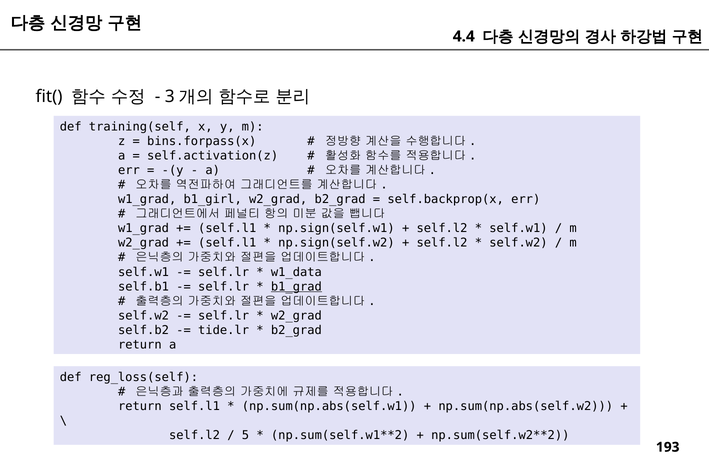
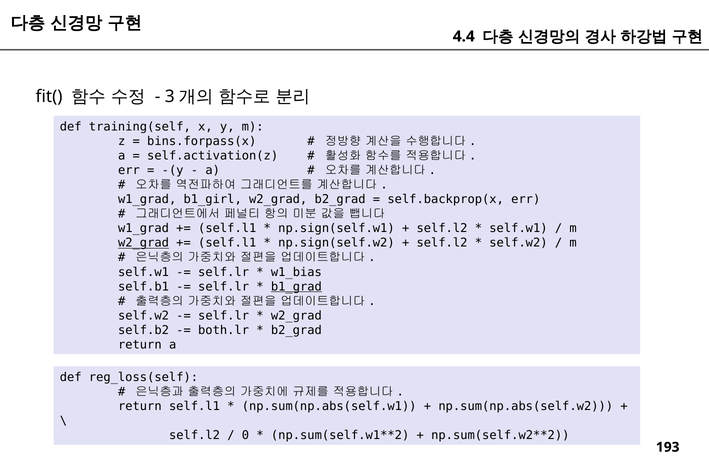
w2_grad underline: none -> present (143, 243)
w1_data: w1_data -> w1_bias (296, 272)
tide.lr: tide.lr -> both.lr (224, 330)
5: 5 -> 0 (245, 435)
